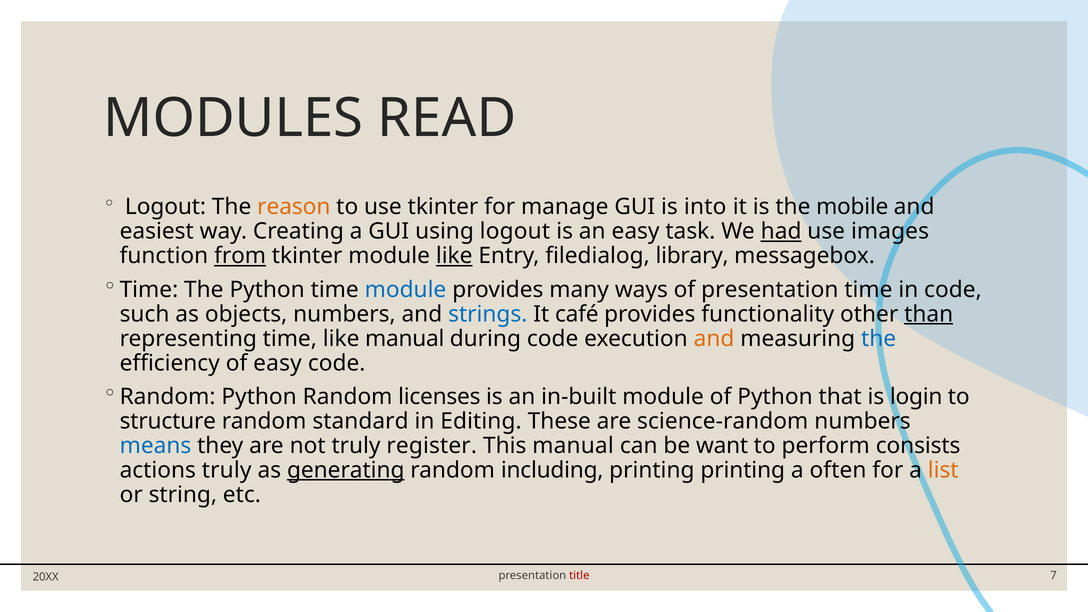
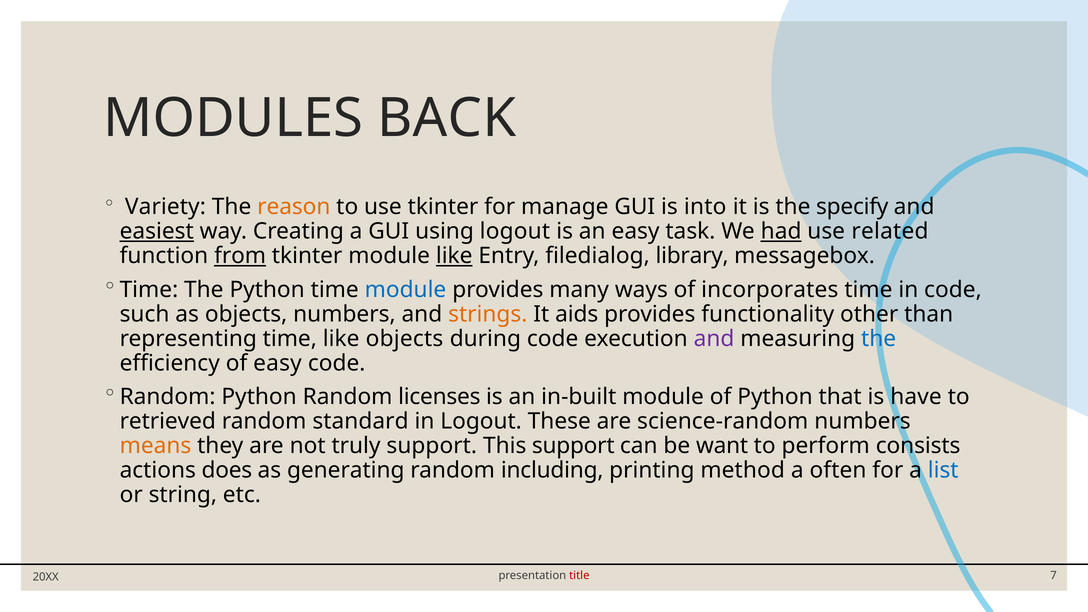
READ: READ -> BACK (447, 118)
Logout: Logout -> Variety (165, 207)
mobile: mobile -> specify (852, 207)
easiest underline: none -> present (157, 231)
images: images -> related (890, 231)
of presentation: presentation -> incorporates (770, 290)
strings colour: blue -> orange (488, 314)
café: café -> aids (577, 314)
than underline: present -> none (929, 314)
like manual: manual -> objects (405, 339)
and colour: orange -> purple (714, 339)
login: login -> have (916, 397)
structure: structure -> retrieved (168, 421)
in Editing: Editing -> Logout (481, 421)
means colour: blue -> orange (155, 446)
truly register: register -> support (432, 446)
This manual: manual -> support (573, 446)
actions truly: truly -> does (227, 470)
generating underline: present -> none (346, 470)
printing printing: printing -> method (743, 470)
list colour: orange -> blue (943, 470)
